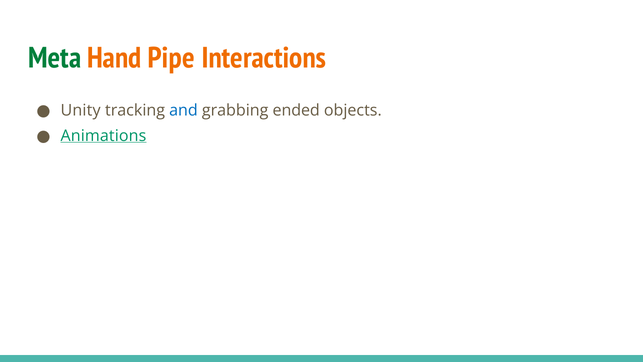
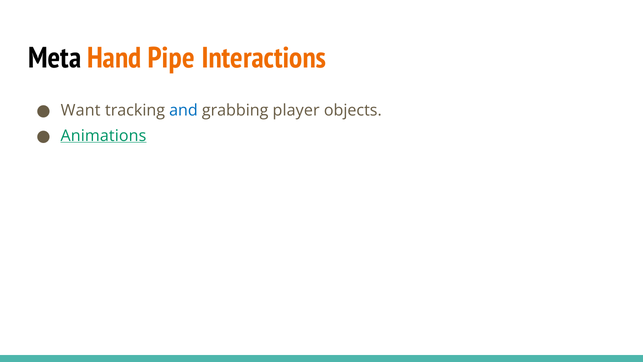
Meta colour: green -> black (55, 58)
Unity: Unity -> Want (81, 111)
ended: ended -> player (296, 111)
